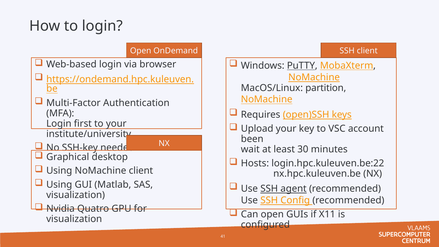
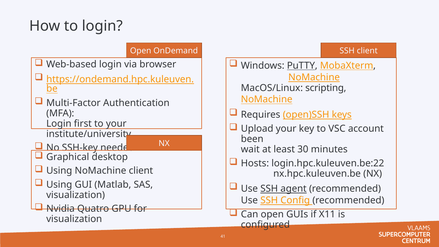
partition: partition -> scripting (326, 88)
